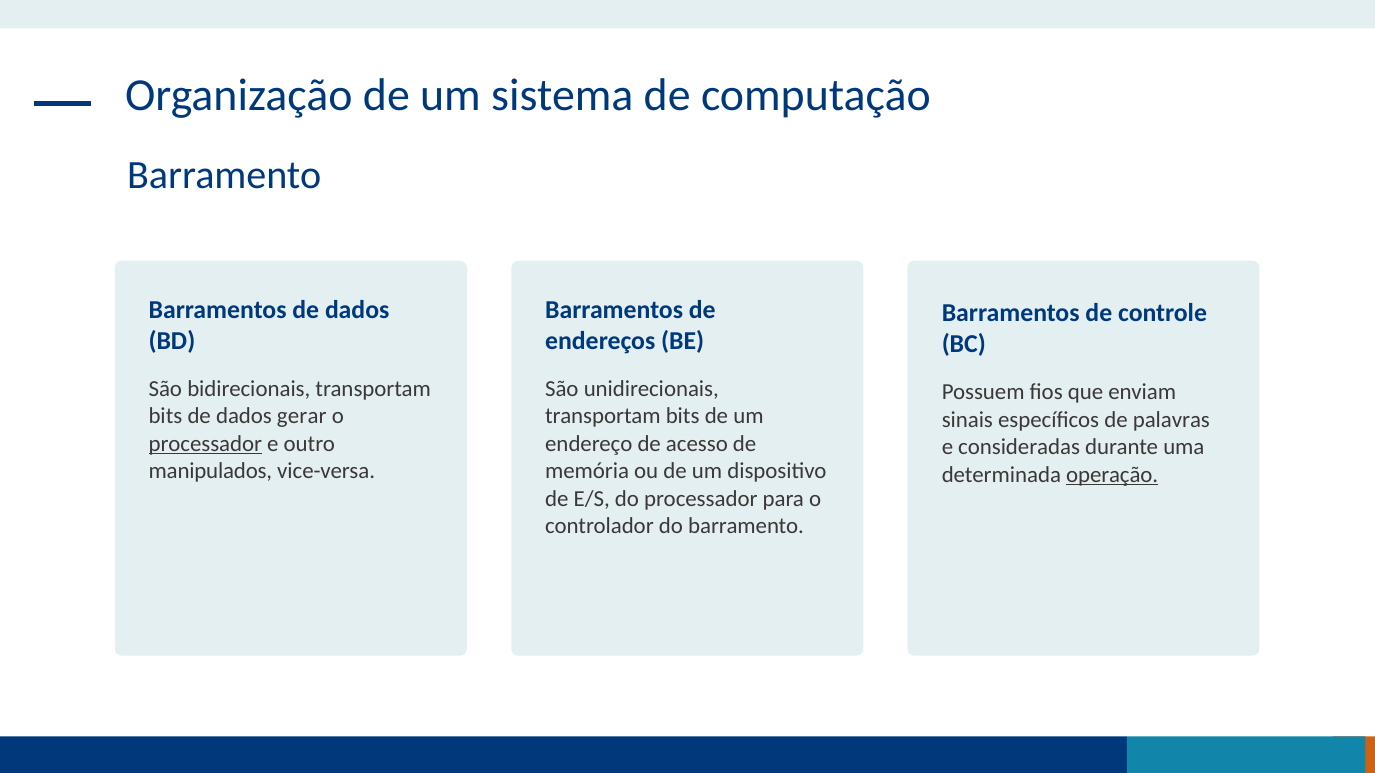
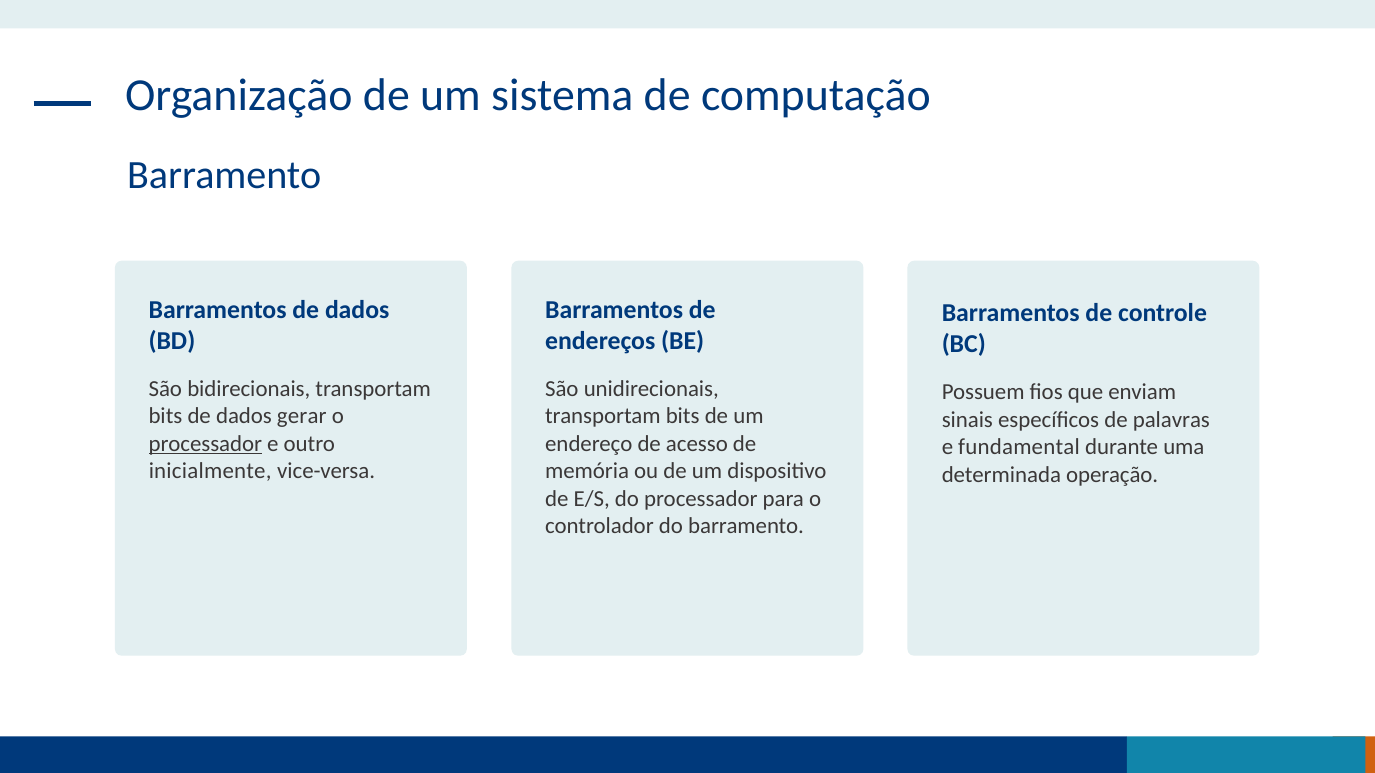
consideradas: consideradas -> fundamental (1019, 447)
manipulados: manipulados -> inicialmente (210, 471)
operação underline: present -> none (1112, 475)
